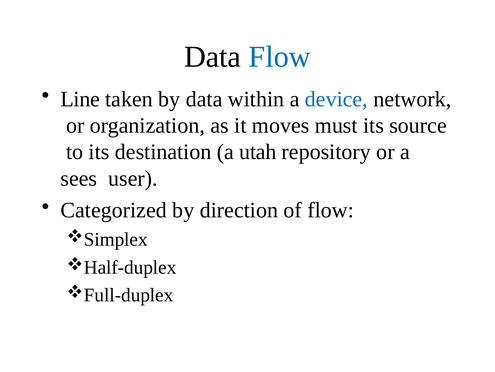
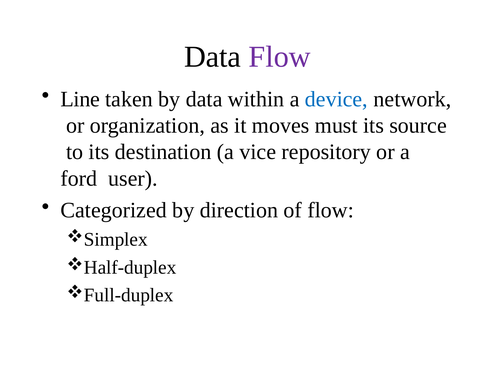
Flow colour: blue -> purple (280, 57)
utah: utah -> vice (258, 152)
sees: sees -> ford (79, 178)
